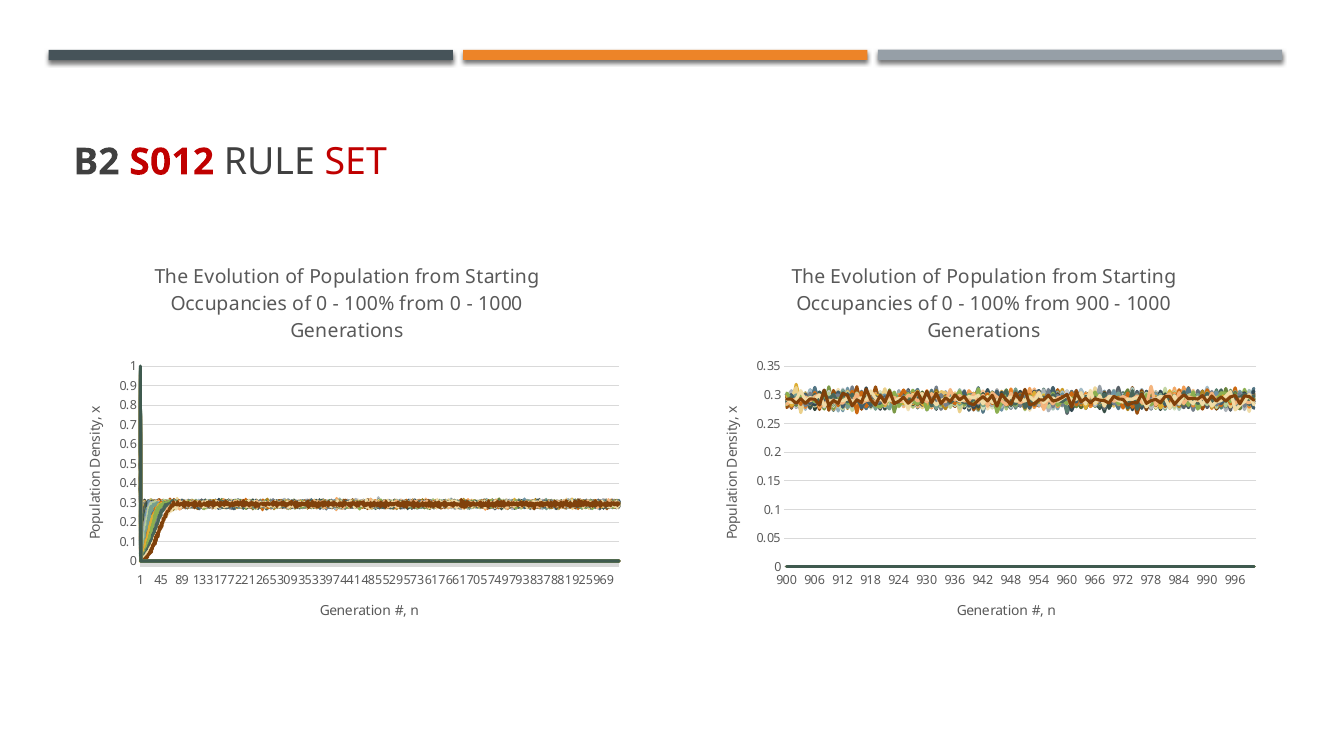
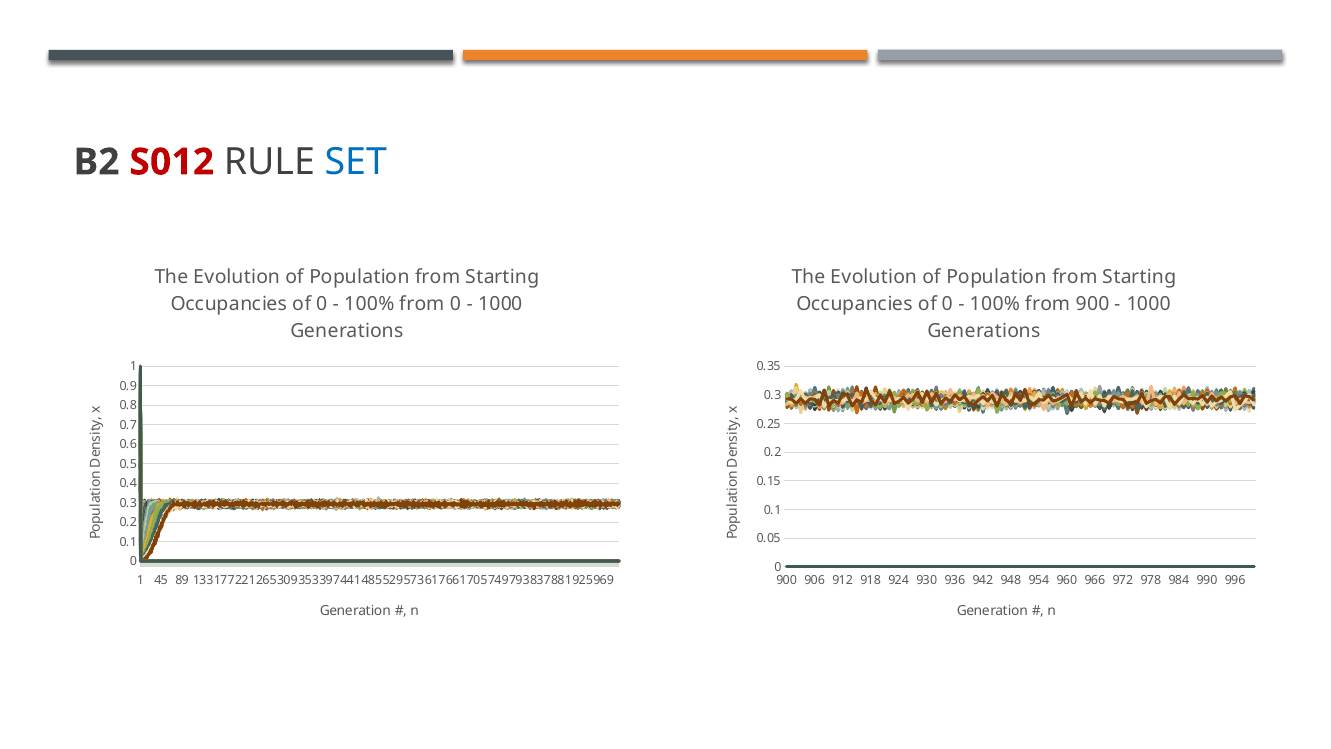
SET colour: red -> blue (356, 162)
